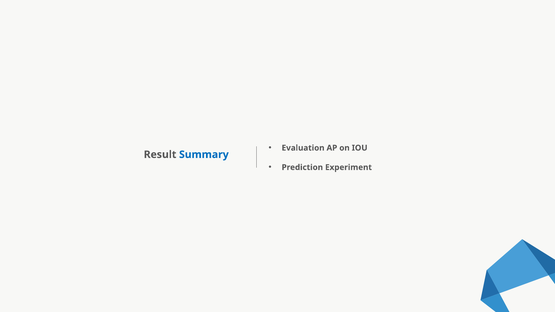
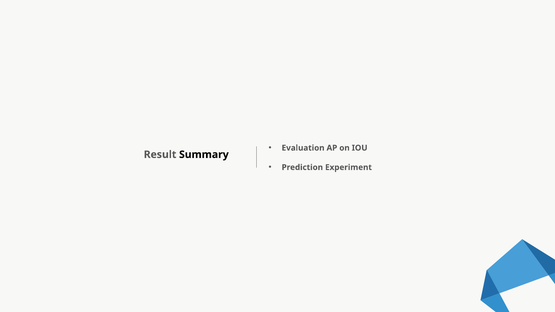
Summary colour: blue -> black (204, 155)
